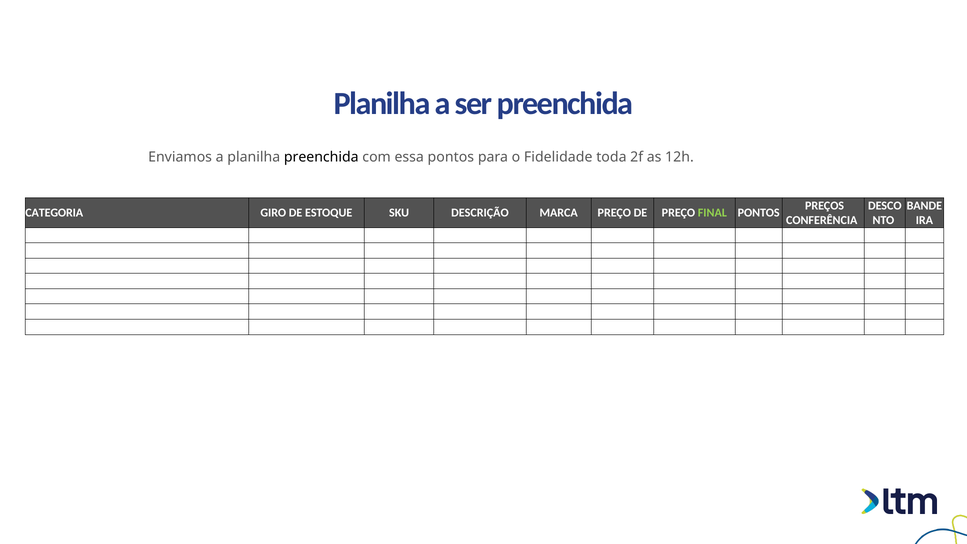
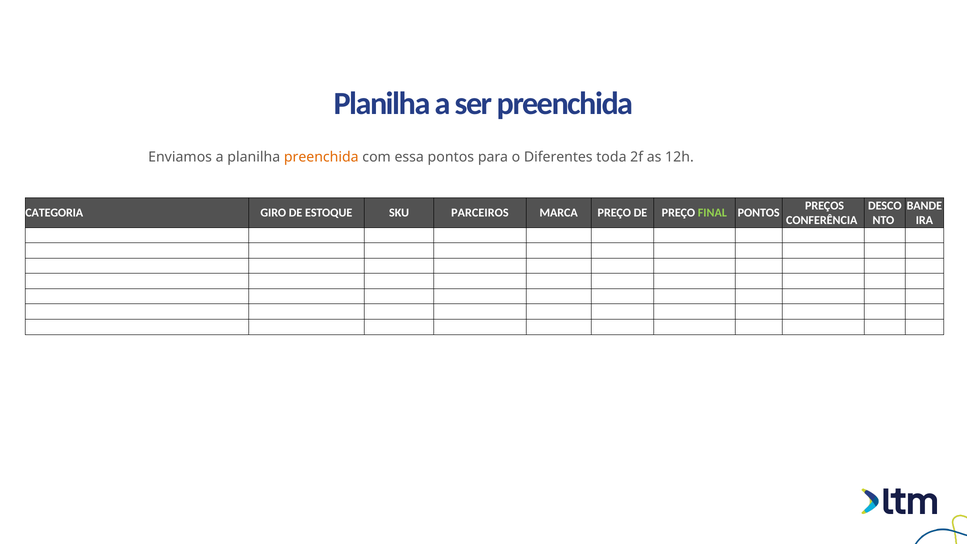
preenchida colour: black -> orange (321, 157)
Fidelidade: Fidelidade -> Diferentes (558, 157)
DESCRIÇÃO: DESCRIÇÃO -> PARCEIROS (480, 213)
